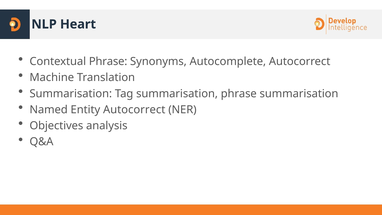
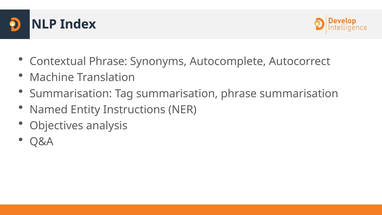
Heart: Heart -> Index (78, 24)
Entity Autocorrect: Autocorrect -> Instructions (134, 110)
